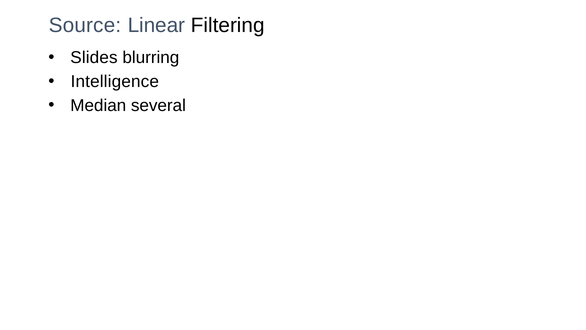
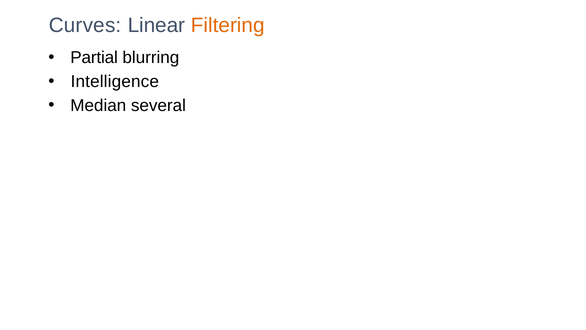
Source: Source -> Curves (85, 25)
Filtering colour: black -> orange (228, 25)
Slides: Slides -> Partial (94, 58)
